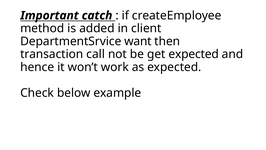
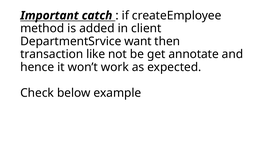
call: call -> like (96, 54)
get expected: expected -> annotate (194, 54)
